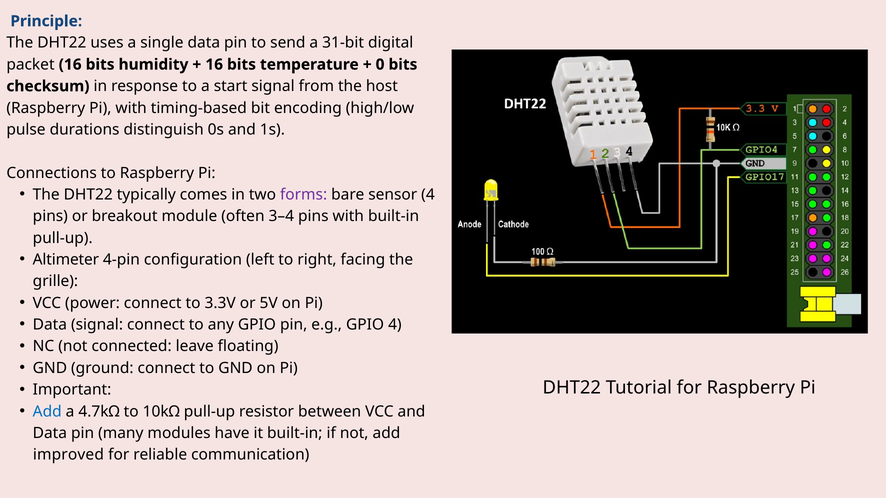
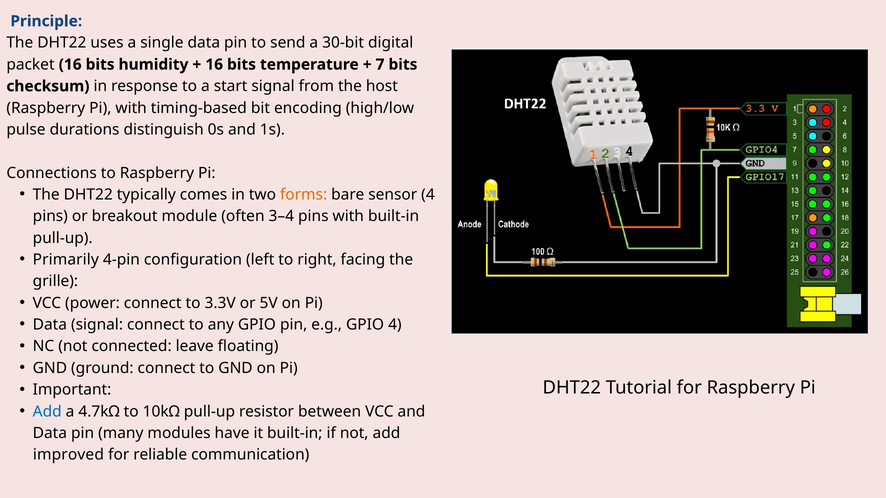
31-bit: 31-bit -> 30-bit (343, 43)
0: 0 -> 7 (380, 65)
forms colour: purple -> orange (304, 195)
Altimeter: Altimeter -> Primarily (66, 260)
